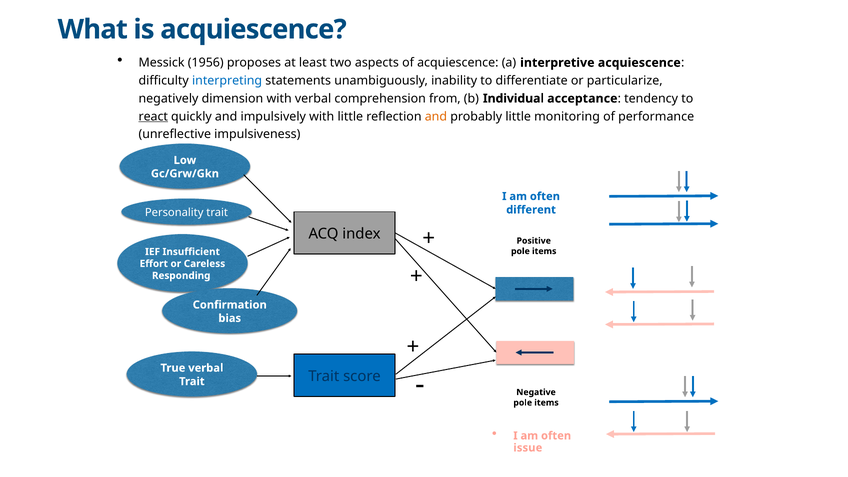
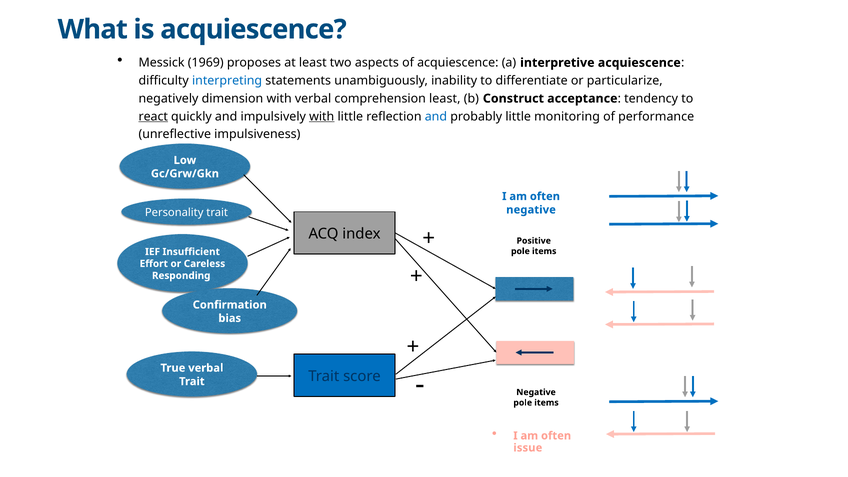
1956: 1956 -> 1969 (206, 63)
comprehension from: from -> least (445, 99)
Individual: Individual -> Construct (513, 99)
with underline: none -> present (322, 116)
and colour: orange -> blue (436, 116)
different: different -> negative (531, 210)
